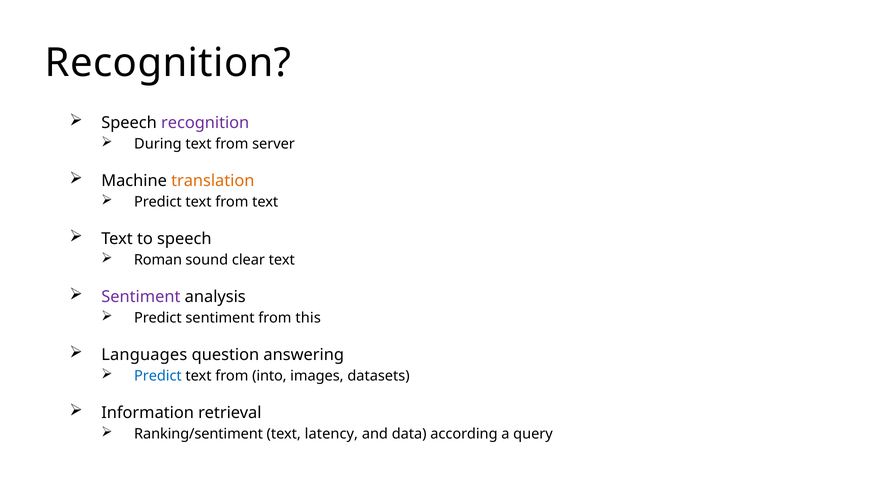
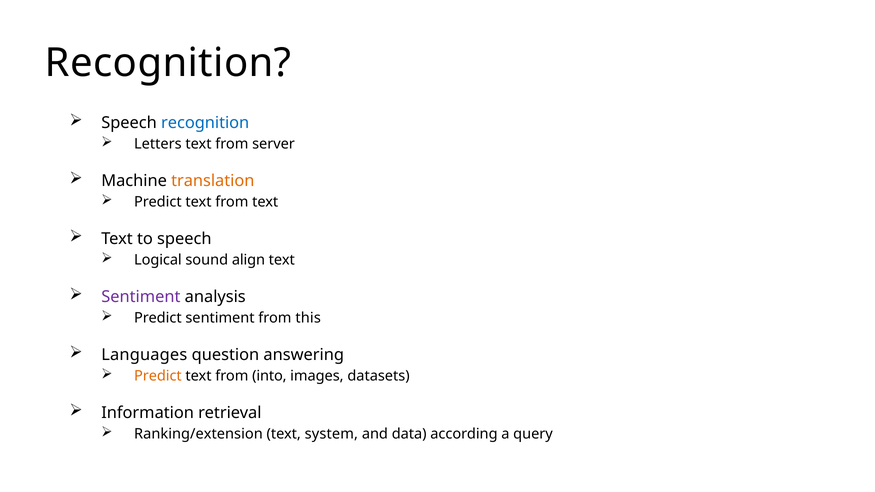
recognition colour: purple -> blue (205, 123)
During: During -> Letters (158, 144)
Roman: Roman -> Logical (158, 260)
clear: clear -> align (249, 260)
Predict colour: blue -> orange (158, 376)
Ranking/sentiment: Ranking/sentiment -> Ranking/extension (198, 434)
latency: latency -> system (331, 434)
